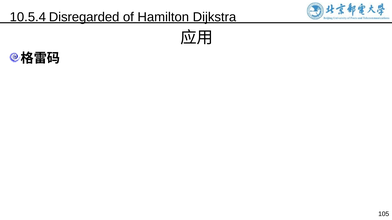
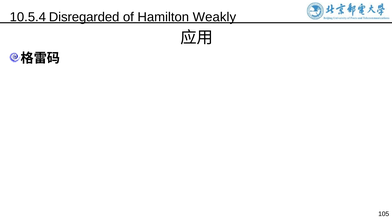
Dijkstra: Dijkstra -> Weakly (214, 17)
